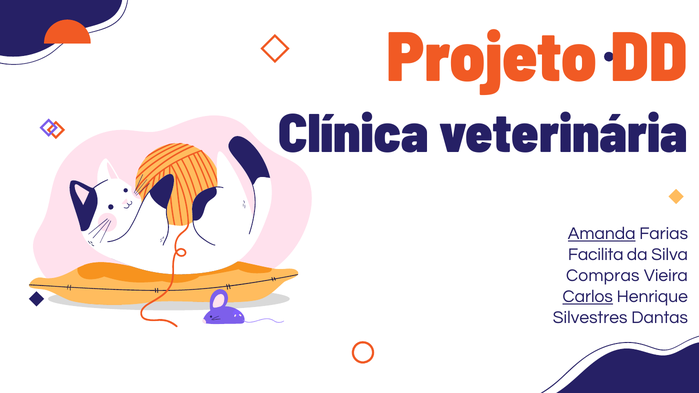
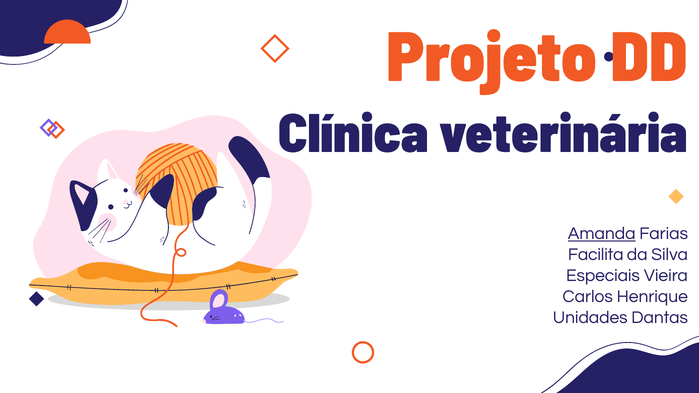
Compras: Compras -> Especiais (603, 276)
Carlos underline: present -> none (588, 297)
Silvestres: Silvestres -> Unidades (590, 318)
